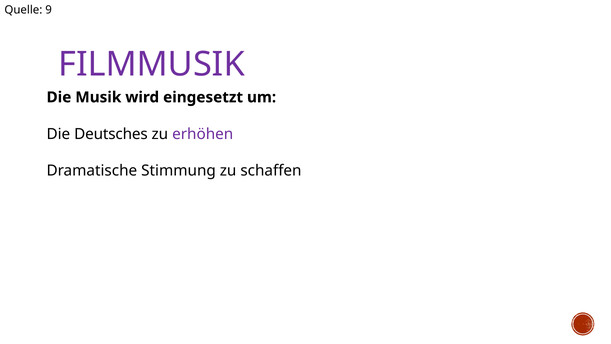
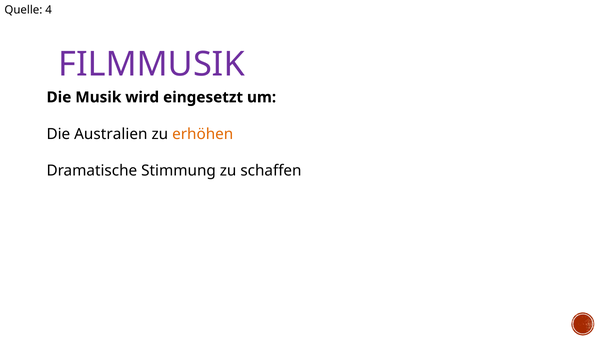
9: 9 -> 4 (49, 10)
Deutsches: Deutsches -> Australien (111, 134)
erhöhen colour: purple -> orange (203, 134)
